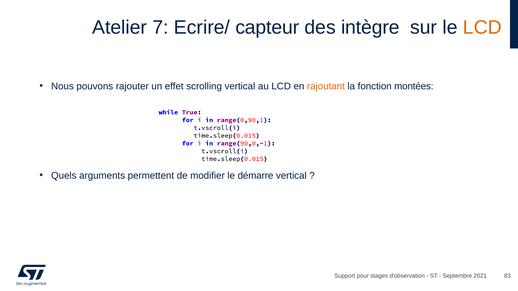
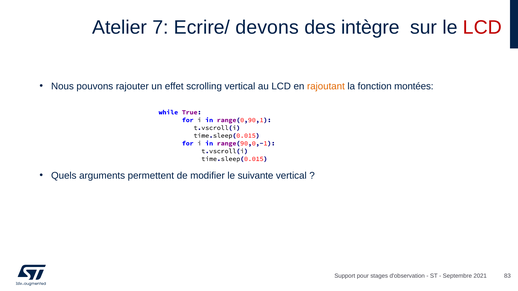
capteur: capteur -> devons (267, 28)
LCD colour: orange -> red (482, 28)
démarre: démarre -> suivante (256, 176)
